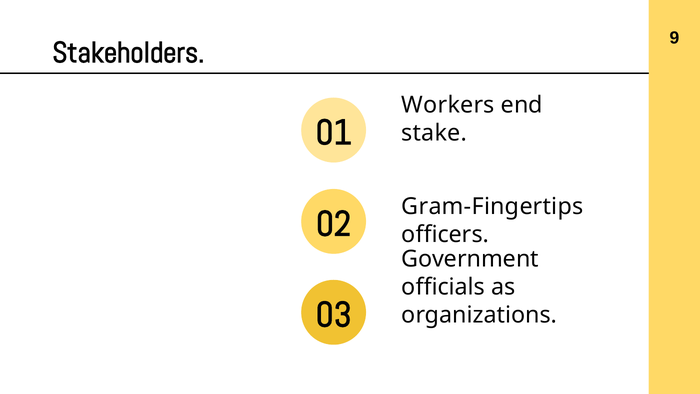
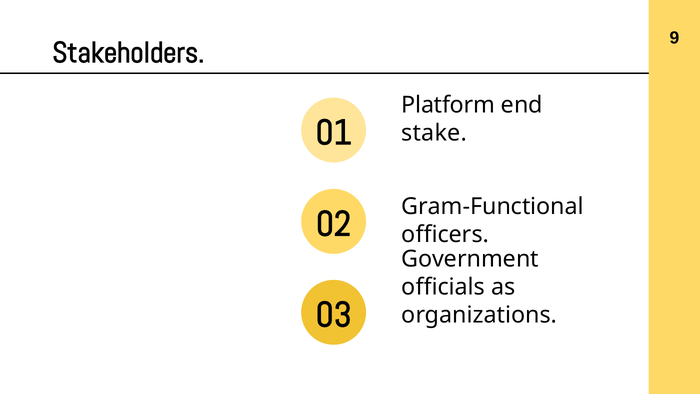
Workers: Workers -> Platform (448, 105)
Gram-Fingertips: Gram-Fingertips -> Gram-Functional (493, 206)
